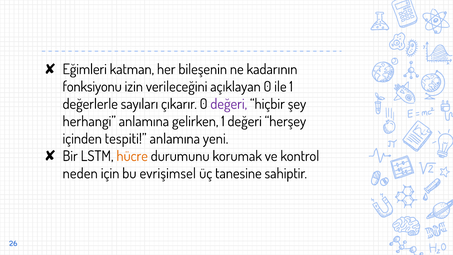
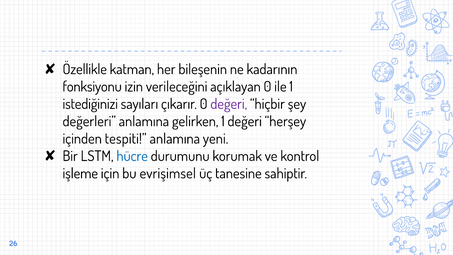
Eğimleri: Eğimleri -> Özellikle (85, 69)
değerlerle: değerlerle -> istediğinizi (90, 104)
herhangi: herhangi -> değerleri (89, 121)
hücre colour: orange -> blue (132, 156)
neden: neden -> işleme (80, 173)
